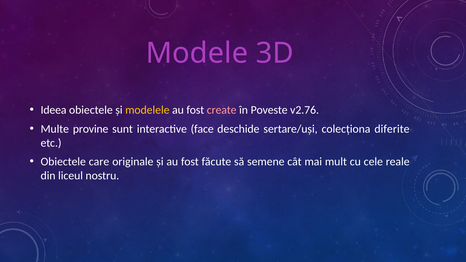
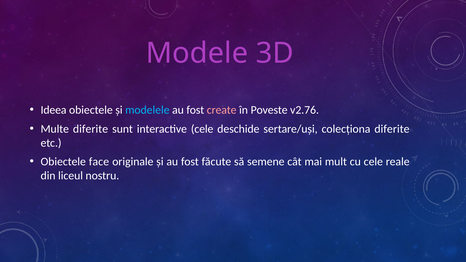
modelele colour: yellow -> light blue (147, 110)
Multe provine: provine -> diferite (91, 129)
interactive face: face -> cele (202, 129)
care: care -> face (99, 162)
